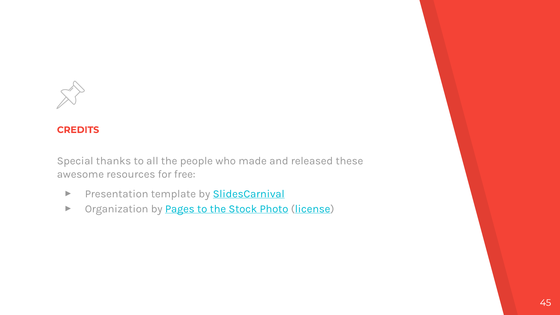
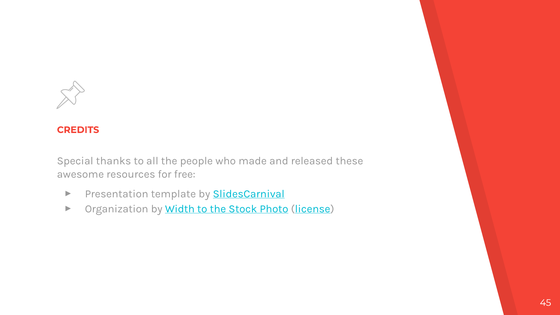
Pages: Pages -> Width (180, 209)
